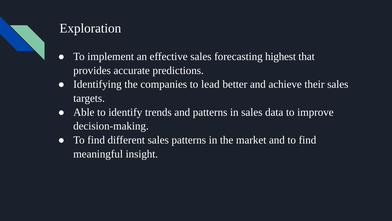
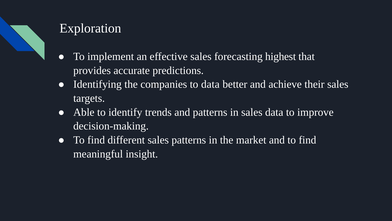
to lead: lead -> data (210, 84)
